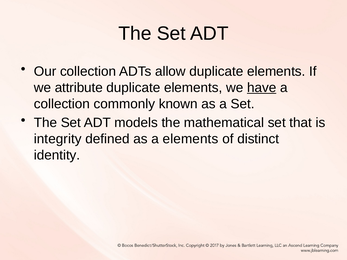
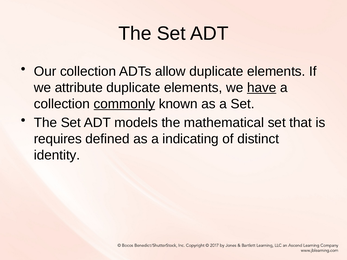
commonly underline: none -> present (124, 104)
integrity: integrity -> requires (58, 139)
a elements: elements -> indicating (191, 139)
